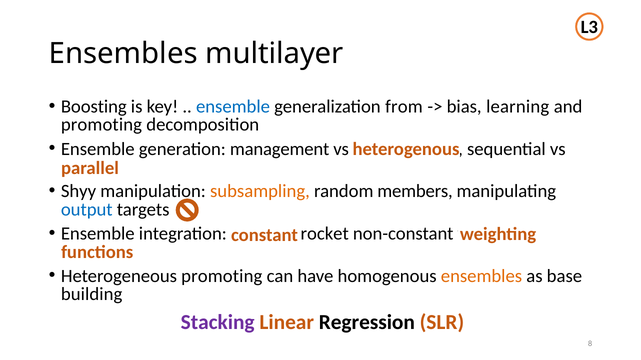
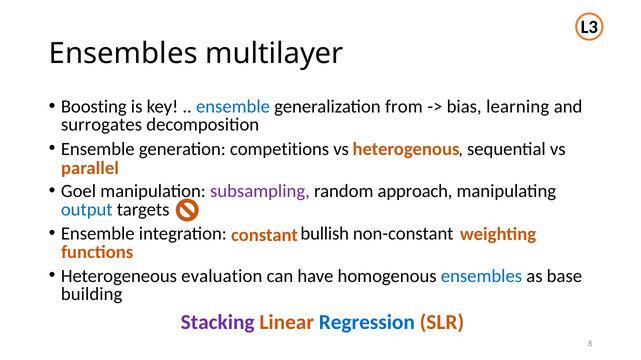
promoting: promoting -> surrogates (101, 125)
management: management -> competitions (280, 149)
Shyy: Shyy -> Goel (78, 192)
subsampling colour: orange -> purple (260, 192)
members: members -> approach (415, 192)
rocket: rocket -> bullish (325, 234)
Heterogeneous promoting: promoting -> evaluation (222, 276)
ensembles colour: orange -> blue (481, 276)
Regression colour: black -> blue (367, 323)
